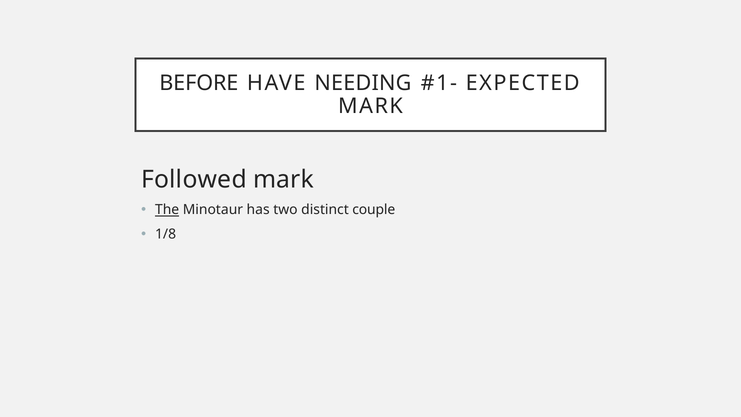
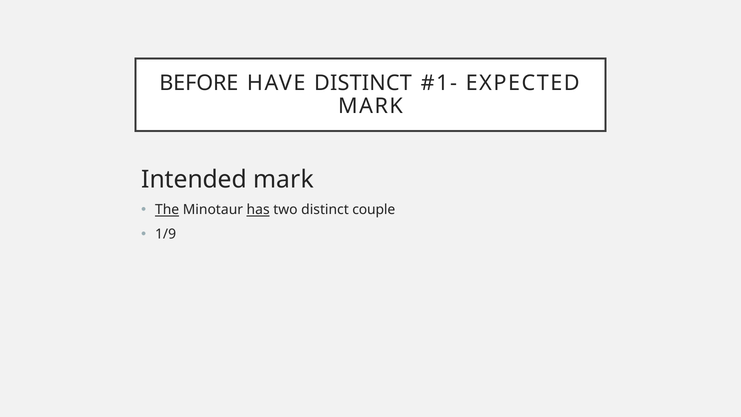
HAVE NEEDING: NEEDING -> DISTINCT (363, 83)
Followed: Followed -> Intended (194, 180)
has underline: none -> present (258, 210)
1/8: 1/8 -> 1/9 (166, 234)
